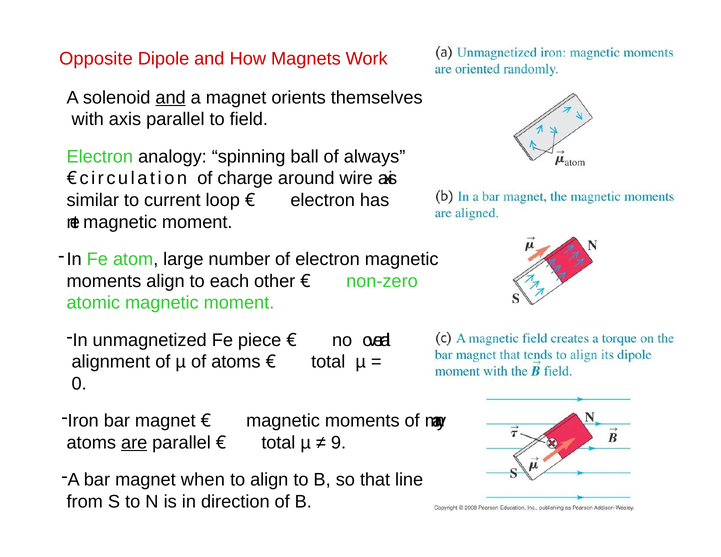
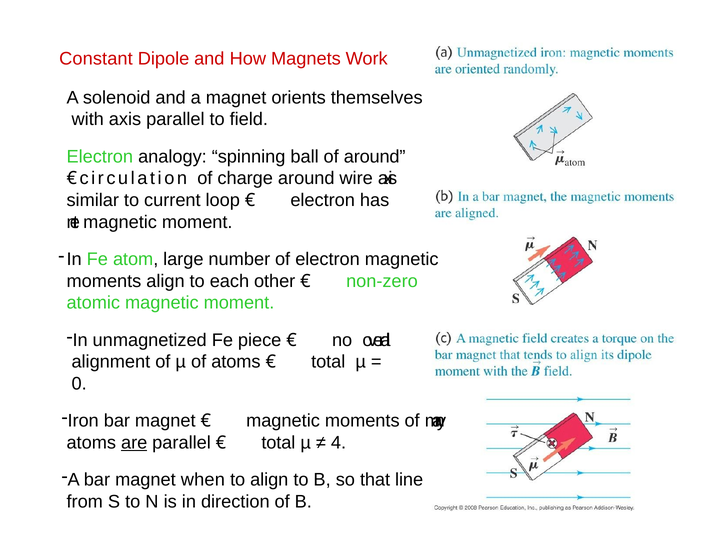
Opposite: Opposite -> Constant (96, 59)
and underline: present -> none (171, 98)
of always: always -> around (375, 157)
9: 9 -> 4 (339, 443)
